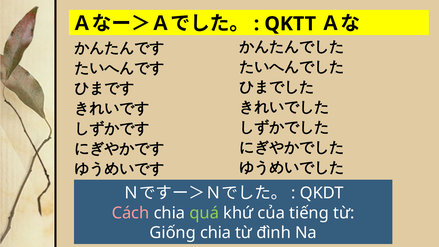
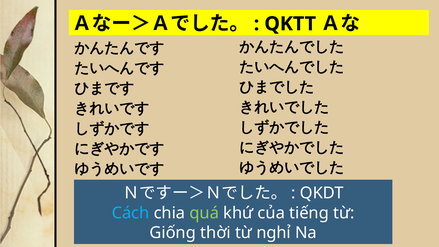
Cách colour: pink -> light blue (131, 213)
Giống chia: chia -> thời (215, 233)
đình: đình -> nghỉ (274, 233)
